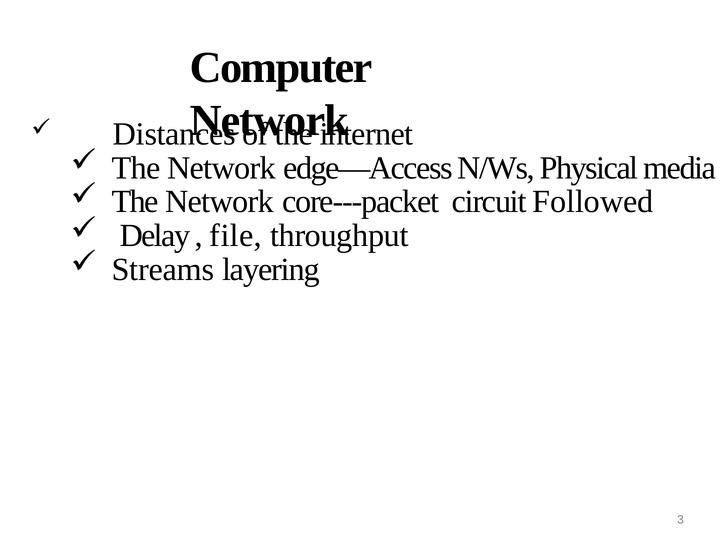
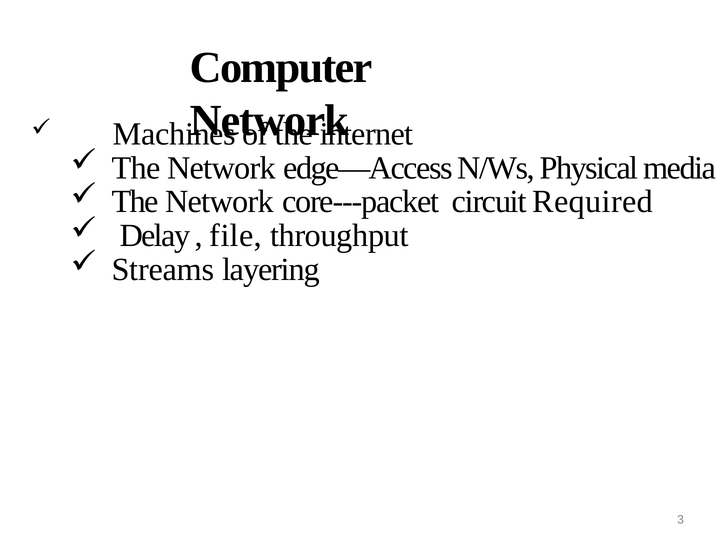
Distances: Distances -> Machines (174, 134)
Followed: Followed -> Required (593, 202)
